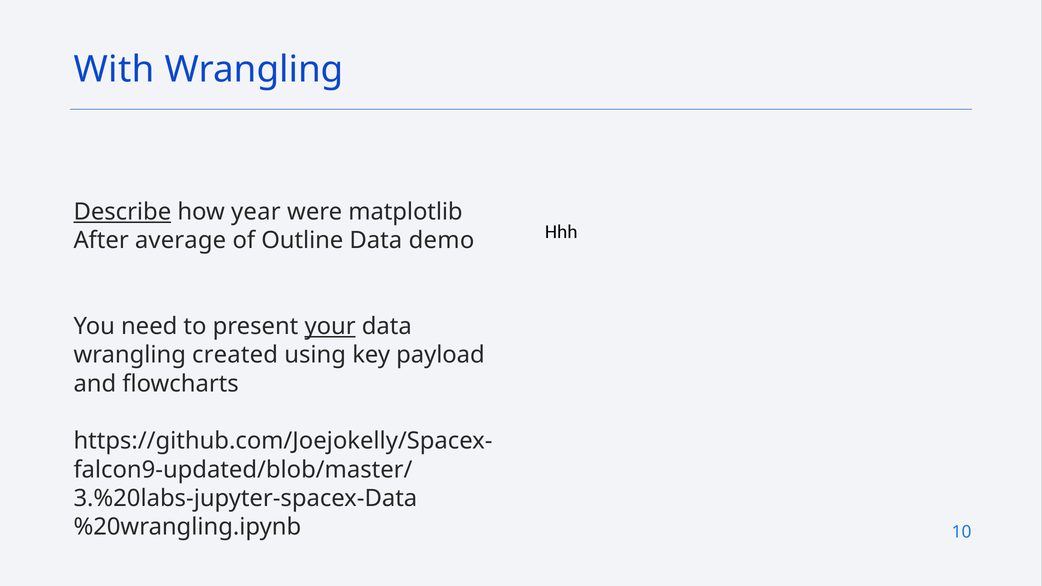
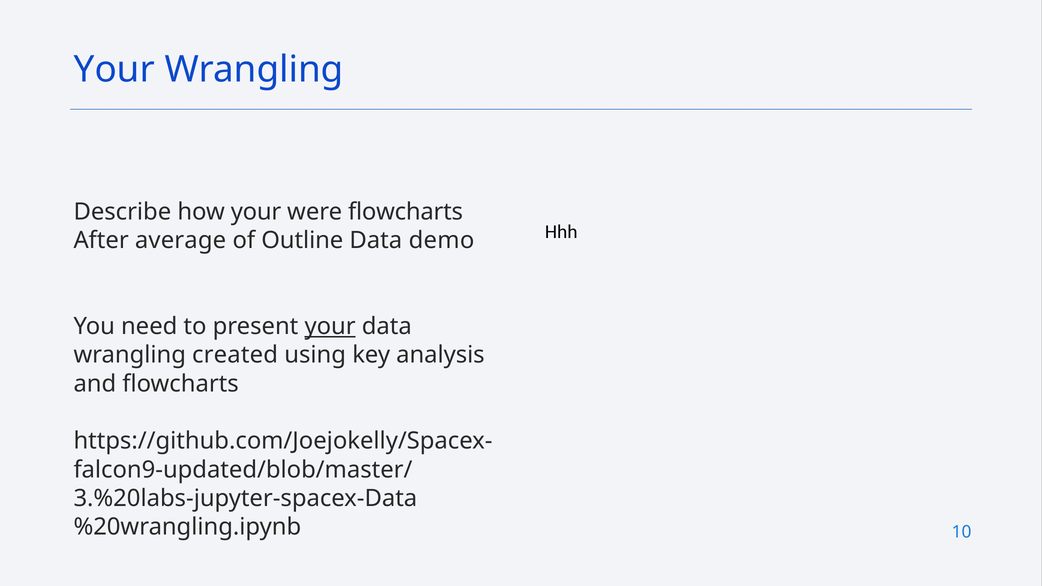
With: With -> Your (114, 70)
Describe underline: present -> none (122, 212)
how year: year -> your (256, 212)
were matplotlib: matplotlib -> flowcharts (406, 212)
payload: payload -> analysis (440, 355)
